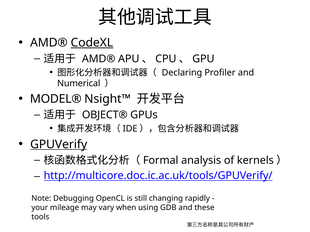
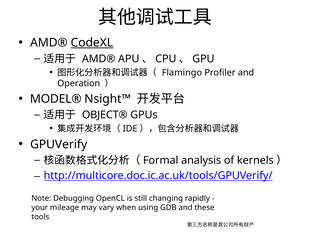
Declaring: Declaring -> Flamingo (182, 73)
Numerical: Numerical -> Operation (79, 84)
GPUVerify underline: present -> none (59, 145)
